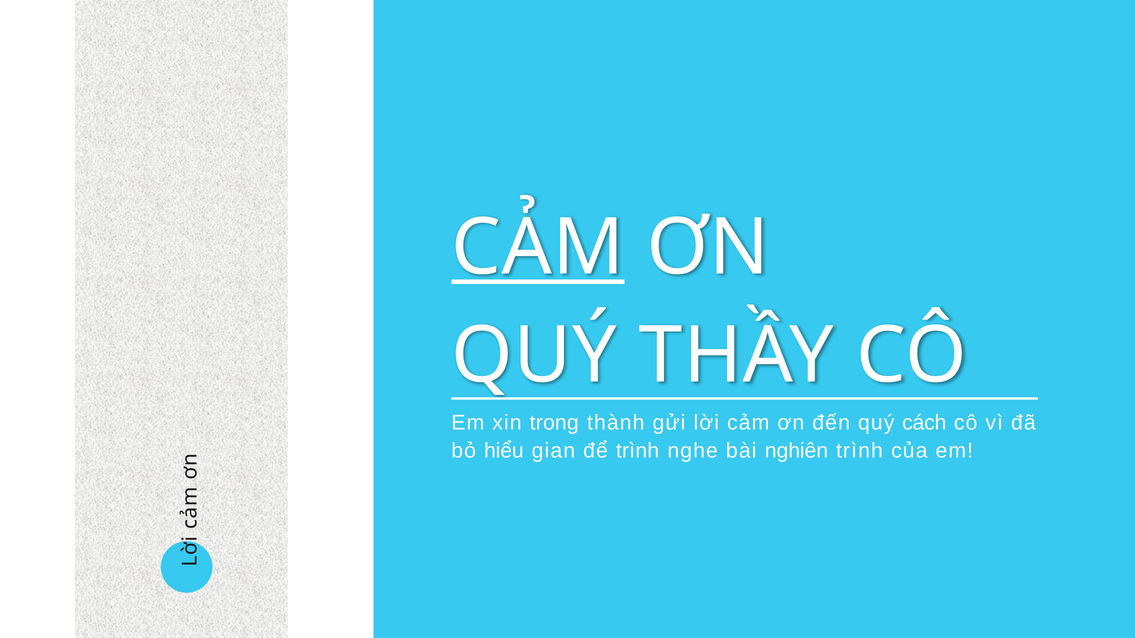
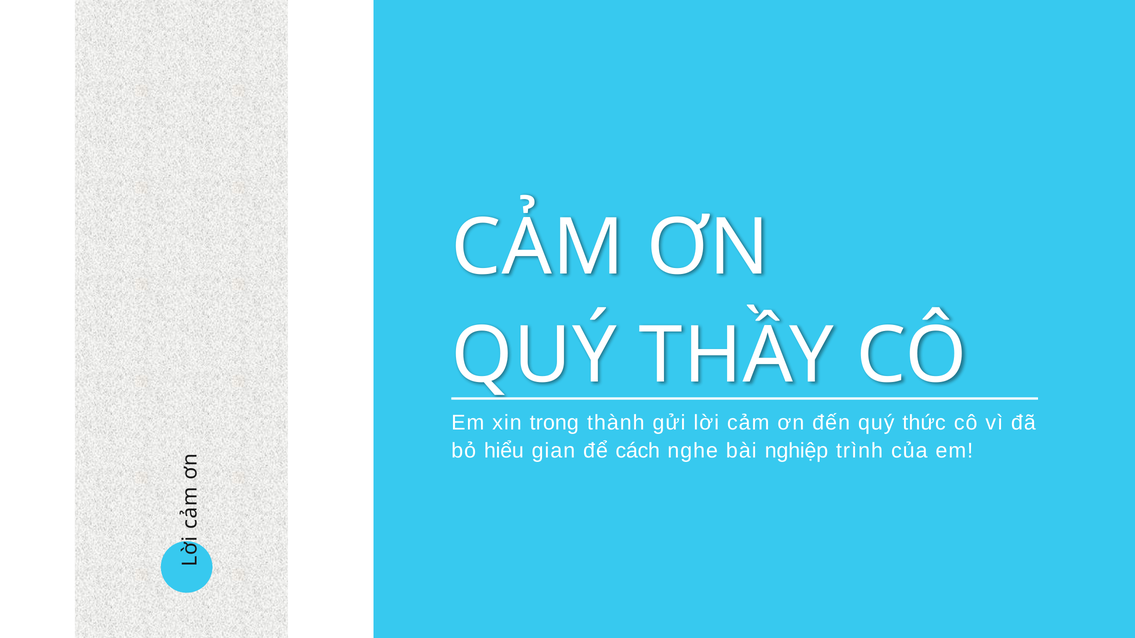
CẢM underline: present -> none (538, 248)
cách: cách -> thức (924, 423)
để trình: trình -> cách (638, 451)
nghiên: nghiên -> nghiệp (796, 451)
